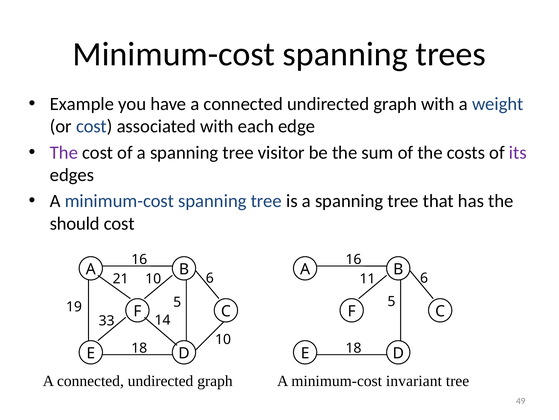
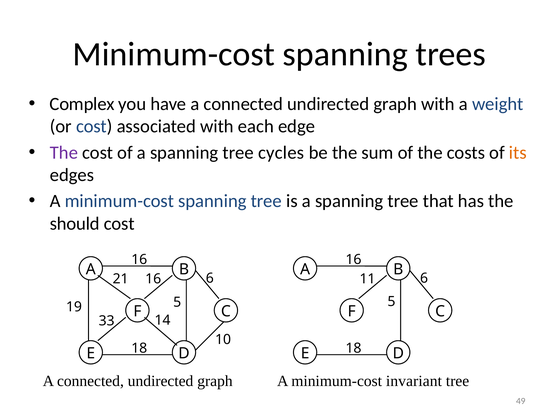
Example: Example -> Complex (82, 104)
visitor: visitor -> cycles (281, 152)
its colour: purple -> orange (518, 152)
21 10: 10 -> 16 (153, 278)
